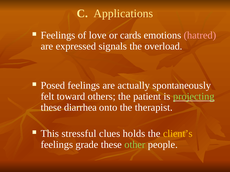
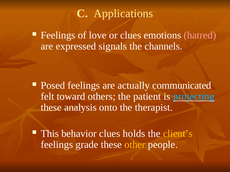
or cards: cards -> clues (131, 35)
overload: overload -> channels (163, 46)
spontaneously: spontaneously -> communicated (182, 86)
projecting colour: light green -> light blue (194, 97)
diarrhea: diarrhea -> analysis (80, 108)
stressful: stressful -> behavior (79, 134)
other colour: light green -> yellow (135, 145)
